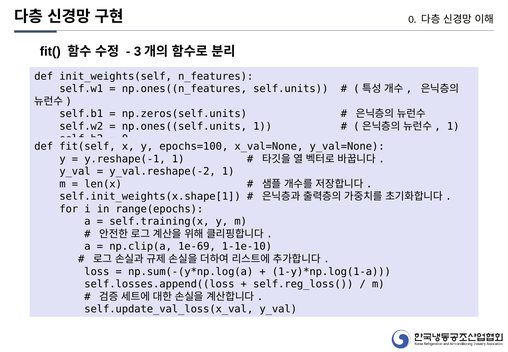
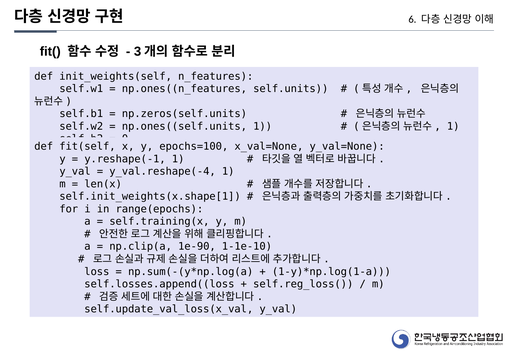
0: 0 -> 6 (412, 19)
y_val.reshape(-2: y_val.reshape(-2 -> y_val.reshape(-4 (163, 171)
1e-69: 1e-69 -> 1e-90 (197, 246)
